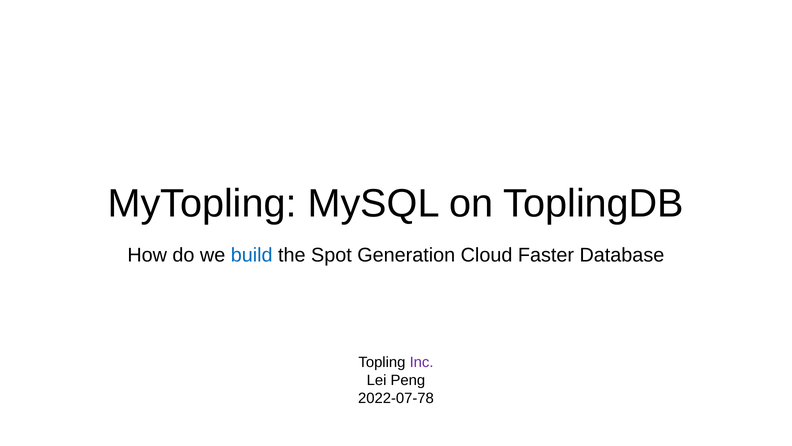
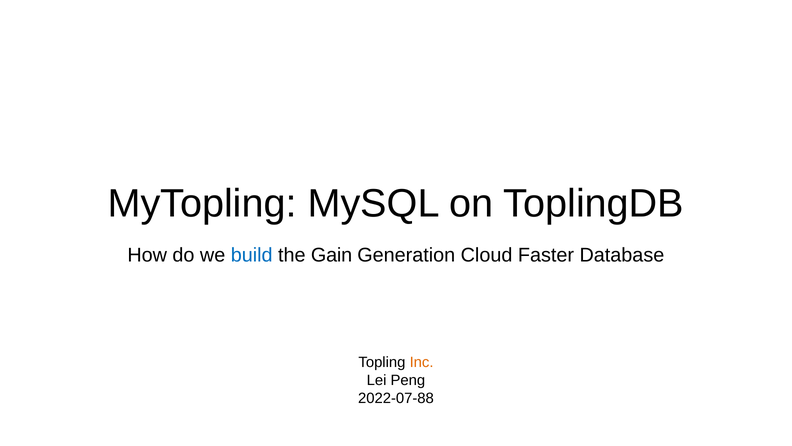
Spot: Spot -> Gain (332, 255)
Inc colour: purple -> orange (422, 362)
2022-07-78: 2022-07-78 -> 2022-07-88 (396, 398)
